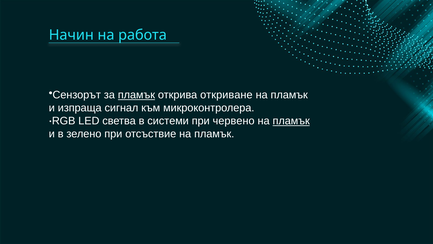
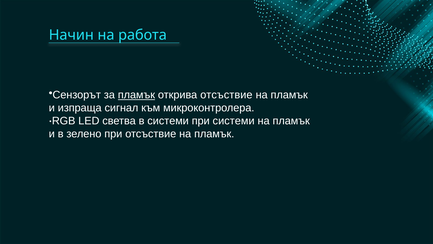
открива откриване: откриване -> отсъствие (226, 95)
при червено: червено -> системи (234, 121)
пламък underline: present -> none (291, 121)
